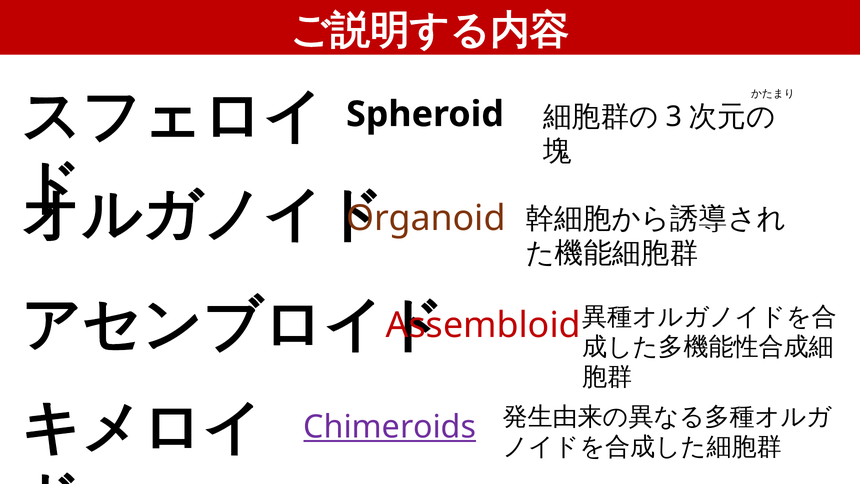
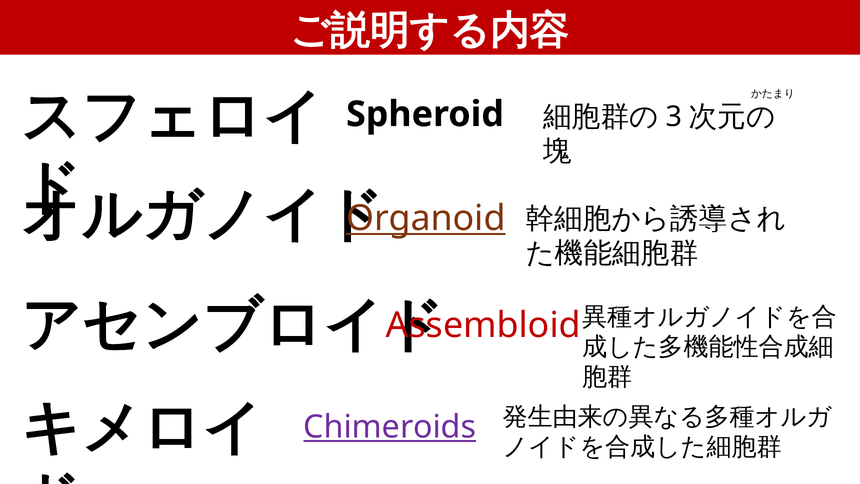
Organoid underline: none -> present (426, 218)
